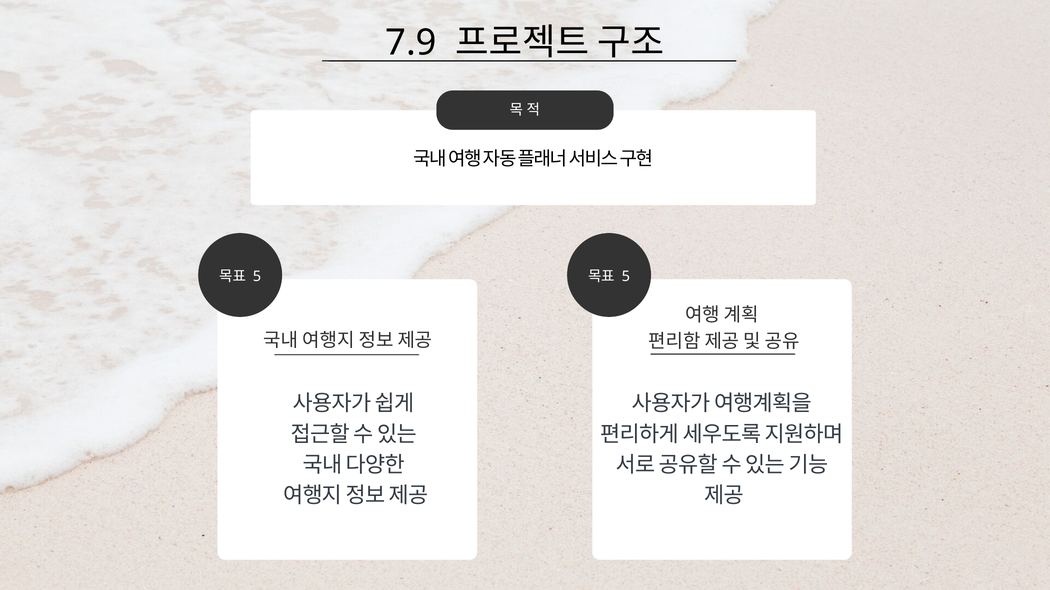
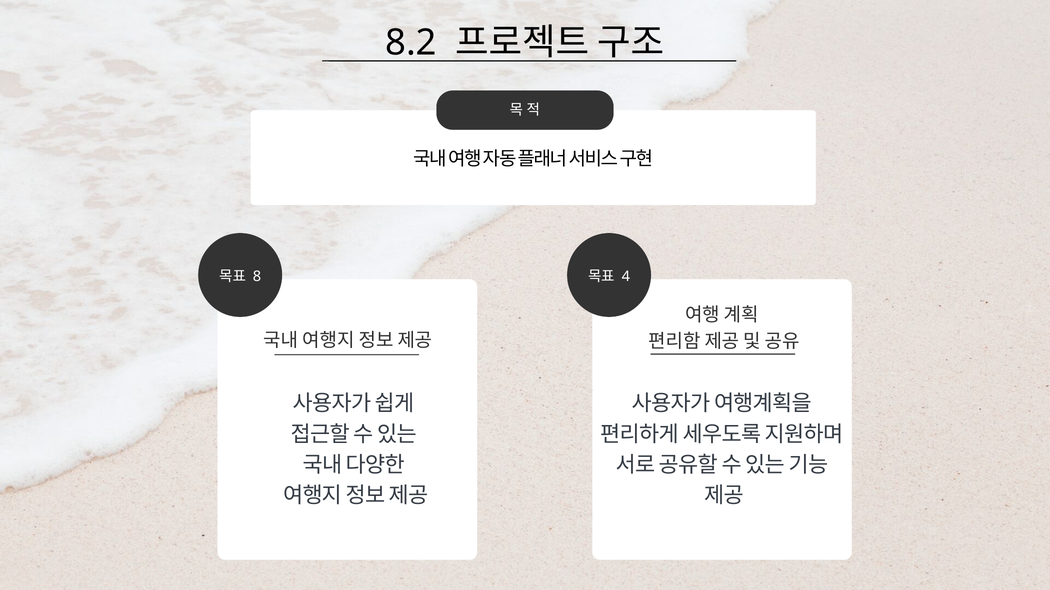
7.9: 7.9 -> 8.2 (411, 43)
5: 5 -> 8 (257, 277)
5: 5 -> 4 (626, 277)
